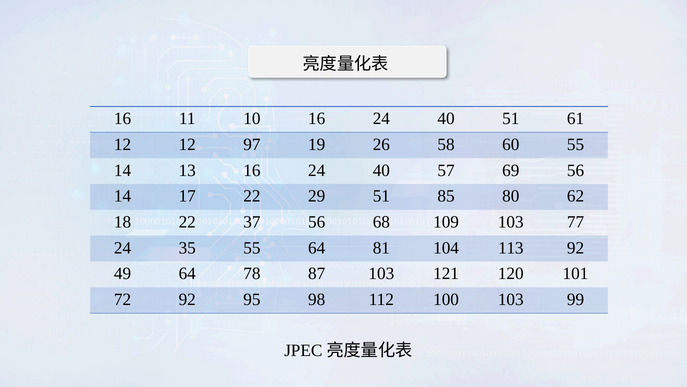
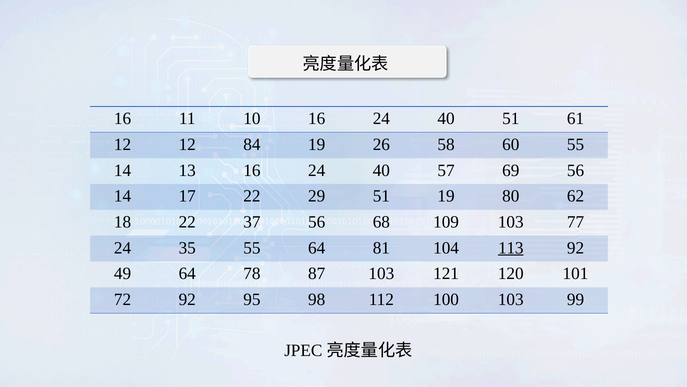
97: 97 -> 84 (252, 144)
51 85: 85 -> 19 (446, 196)
113 underline: none -> present (511, 247)
